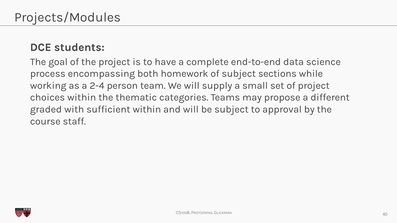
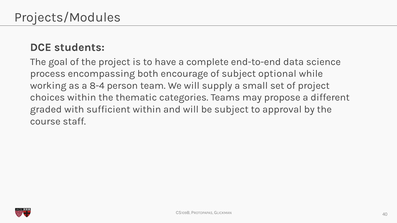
homework: homework -> encourage (184, 74)
sections: sections -> optional (277, 74)
2-4: 2-4 -> 8-4 (97, 86)
